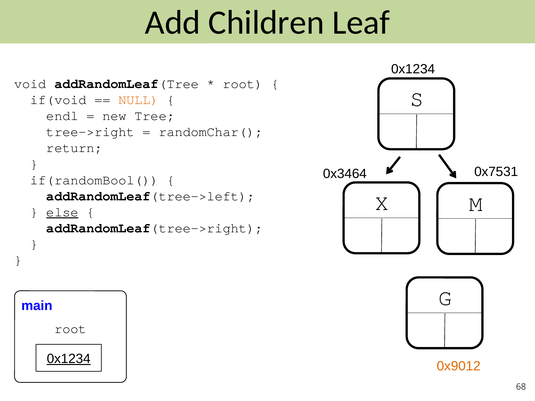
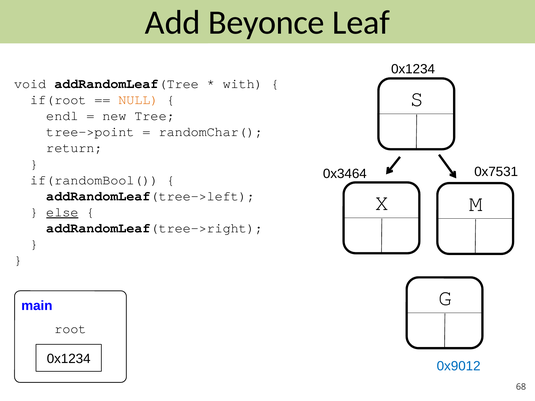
Children: Children -> Beyonce (266, 22)
root: root -> with (243, 84)
if(void: if(void -> if(root (58, 100)
tree->right: tree->right -> tree->point (90, 132)
0x1234 underline: present -> none (69, 359)
0x9012 colour: orange -> blue (459, 366)
